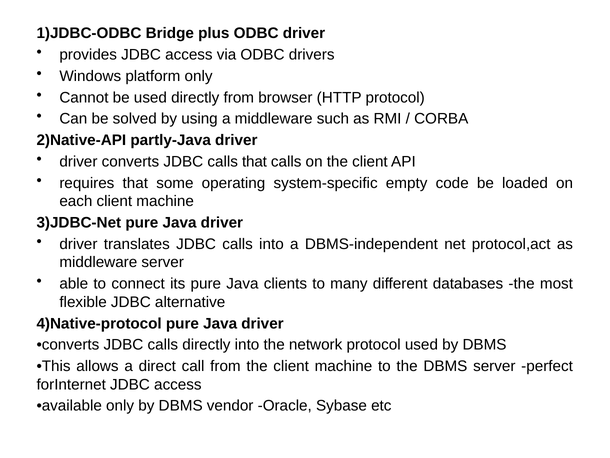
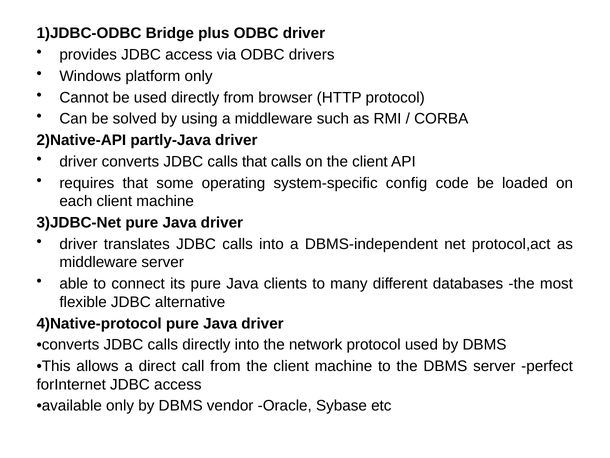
empty: empty -> config (407, 183)
